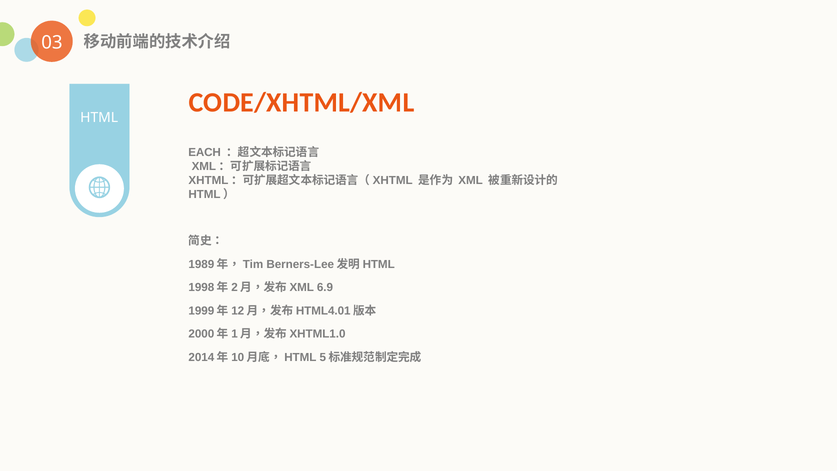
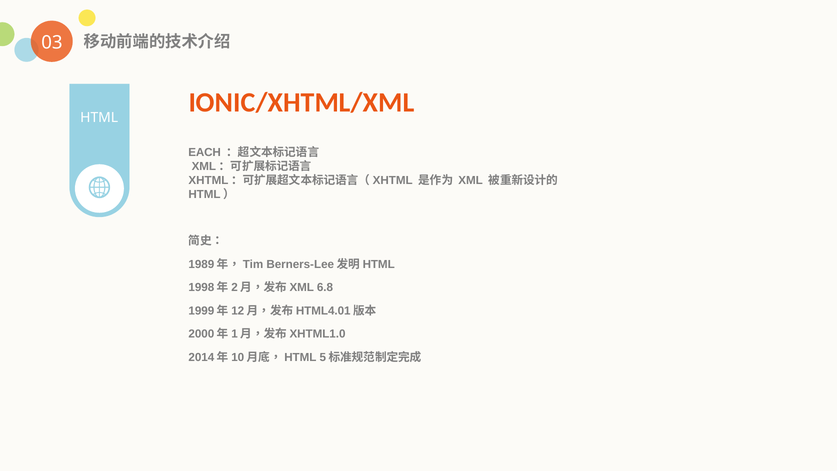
CODE/XHTML/XML: CODE/XHTML/XML -> IONIC/XHTML/XML (301, 102)
6.9: 6.9 -> 6.8 (325, 287)
